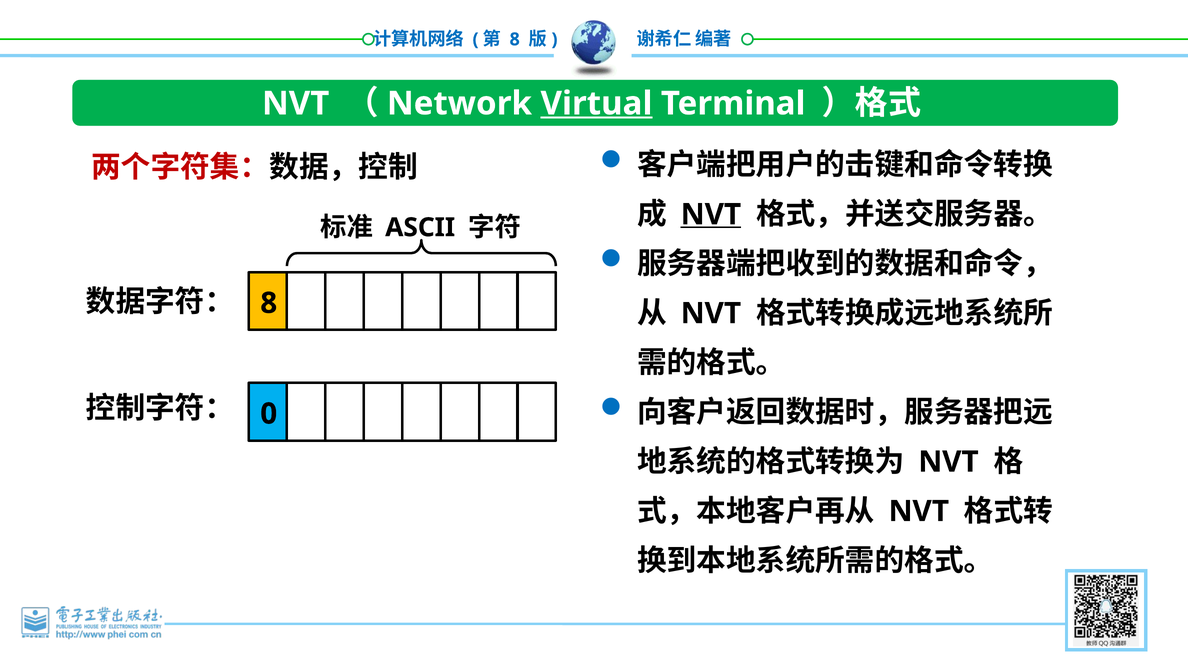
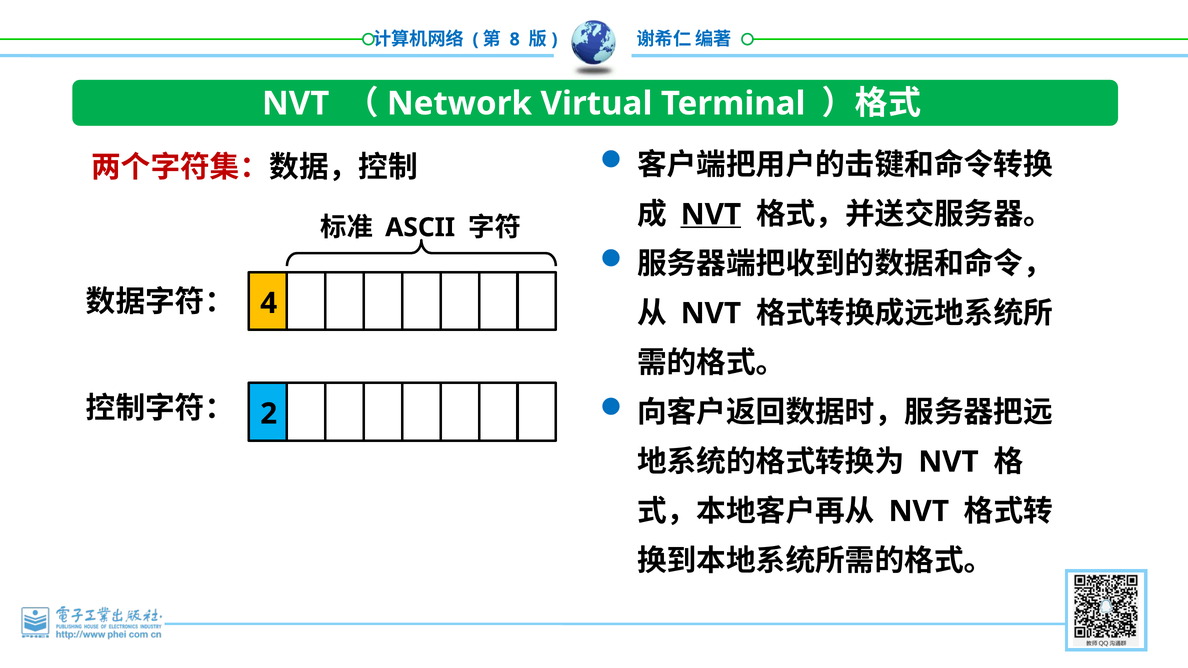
Virtual underline: present -> none (596, 104)
8: 8 -> 4 (269, 303)
0: 0 -> 2 (269, 414)
